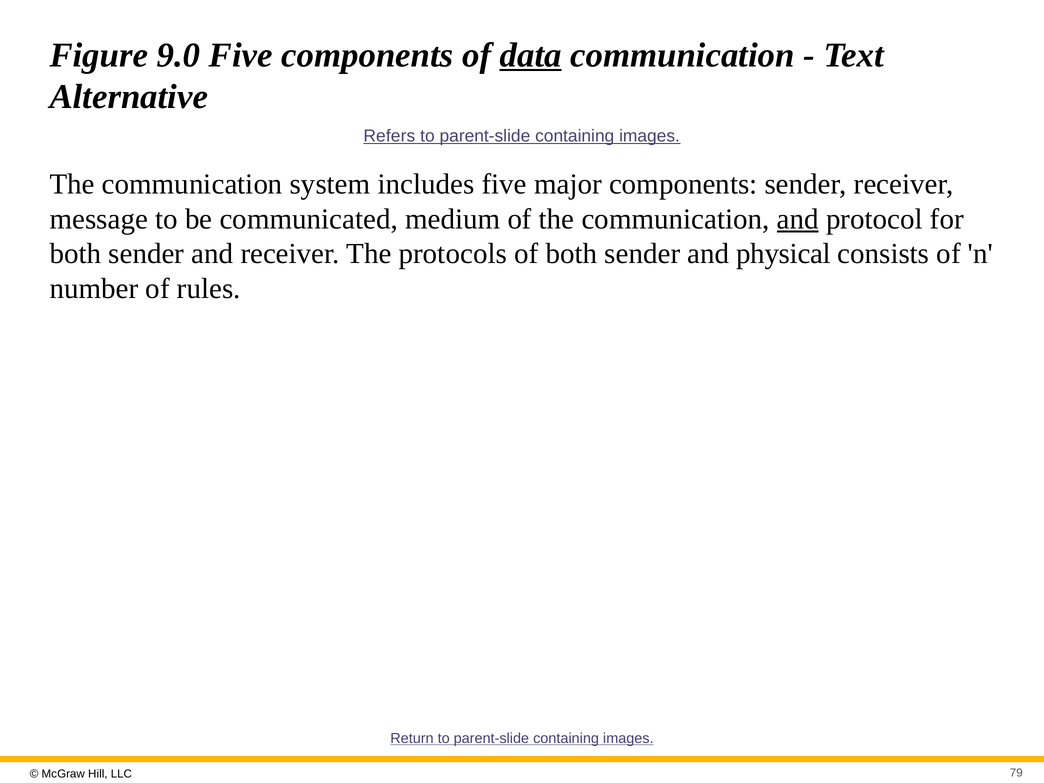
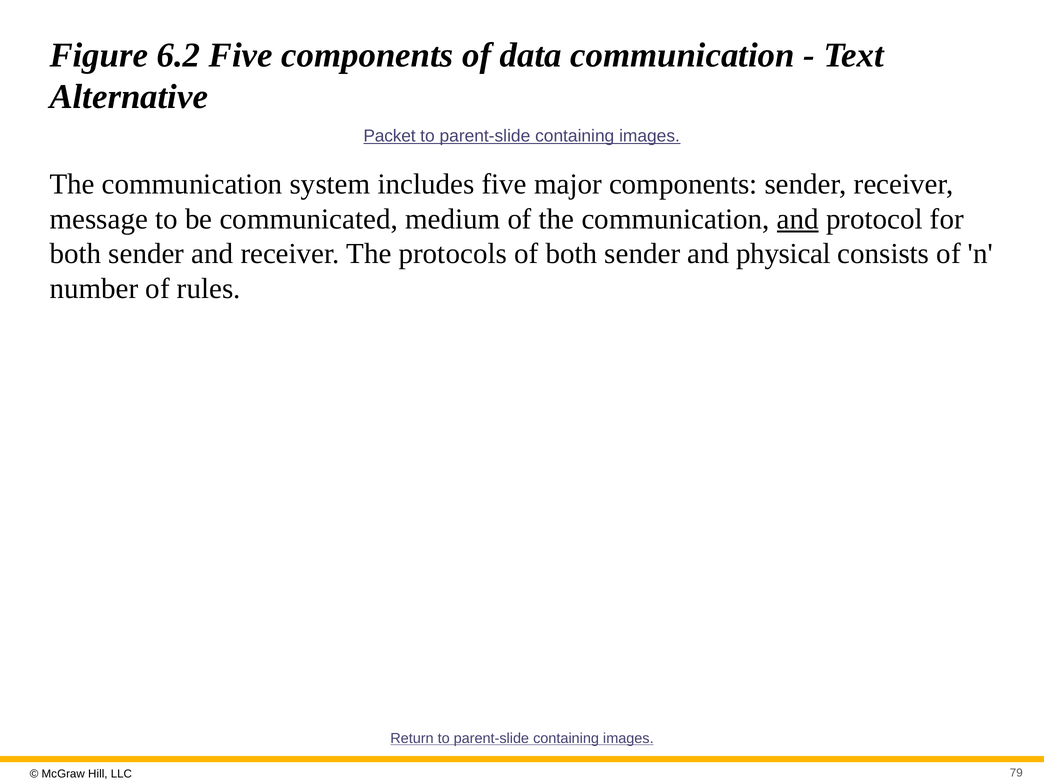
9.0: 9.0 -> 6.2 (179, 55)
data underline: present -> none (531, 55)
Refers: Refers -> Packet (390, 136)
